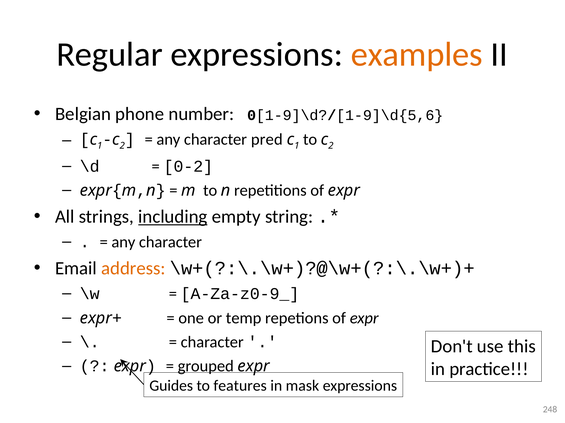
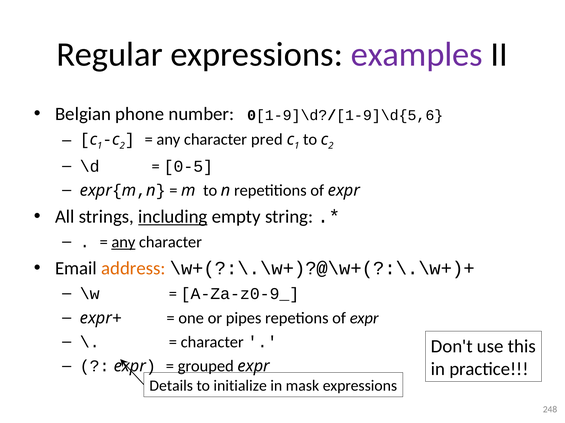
examples colour: orange -> purple (417, 55)
0-2: 0-2 -> 0-5 (188, 167)
any underline: none -> present (123, 243)
temp: temp -> pipes (244, 319)
Guides: Guides -> Details (171, 386)
features: features -> initialize (240, 386)
